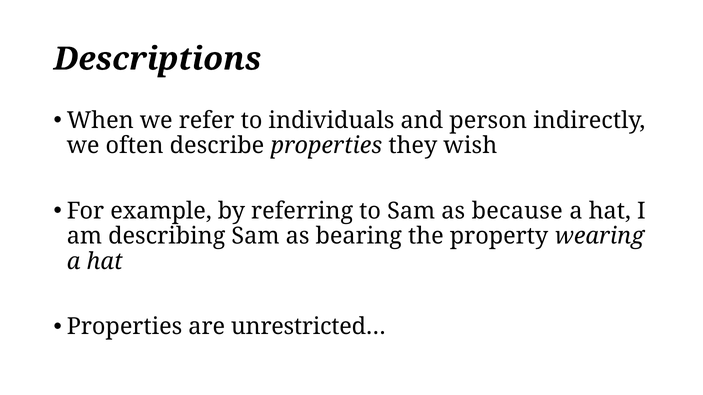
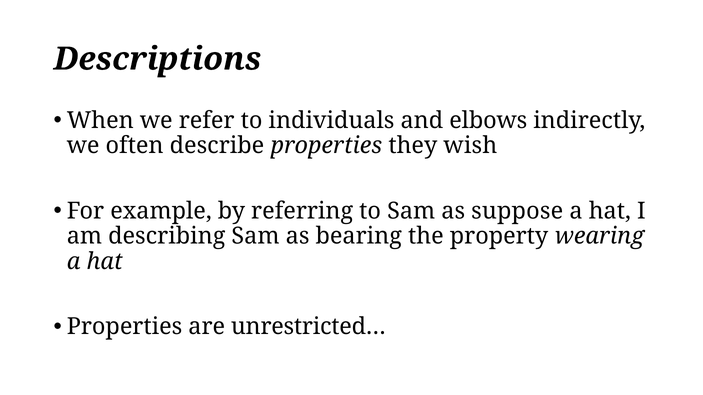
person: person -> elbows (488, 120)
because: because -> suppose (517, 211)
